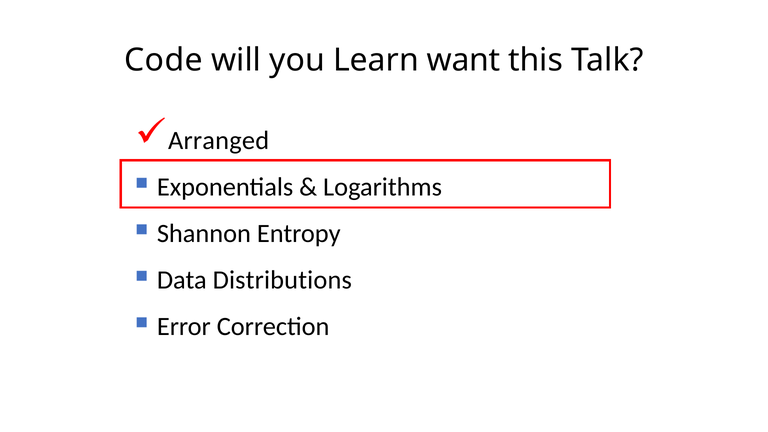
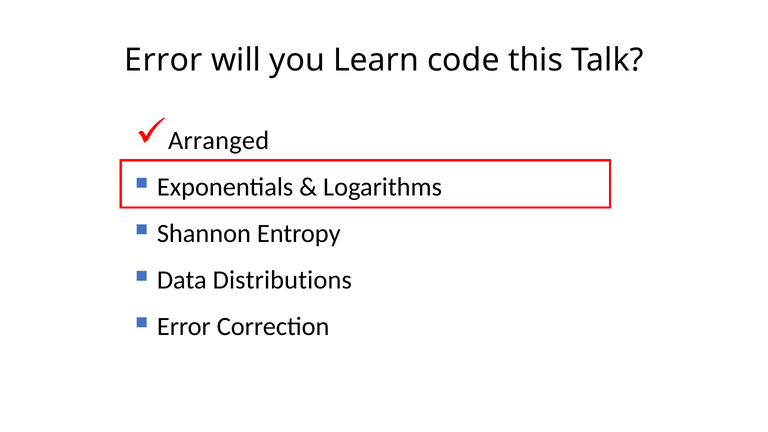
Code: Code -> Error (163, 60)
want: want -> code (463, 60)
